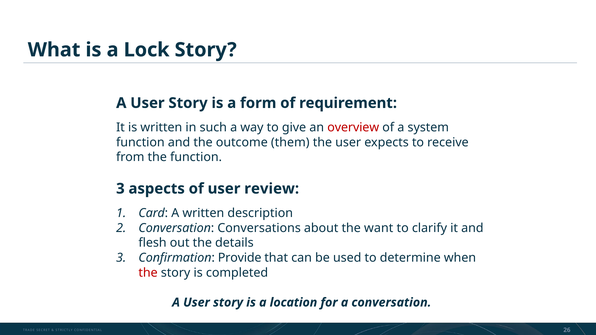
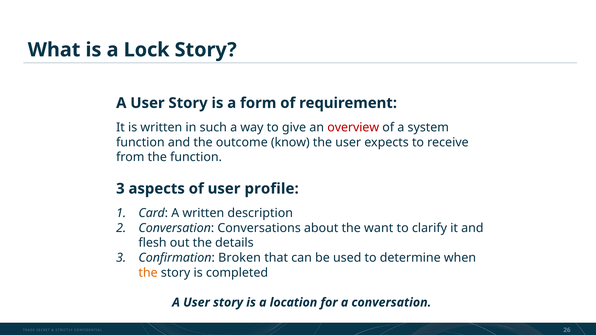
them: them -> know (290, 142)
review: review -> profile (272, 189)
Provide: Provide -> Broken (240, 258)
the colour: red -> orange (148, 273)
